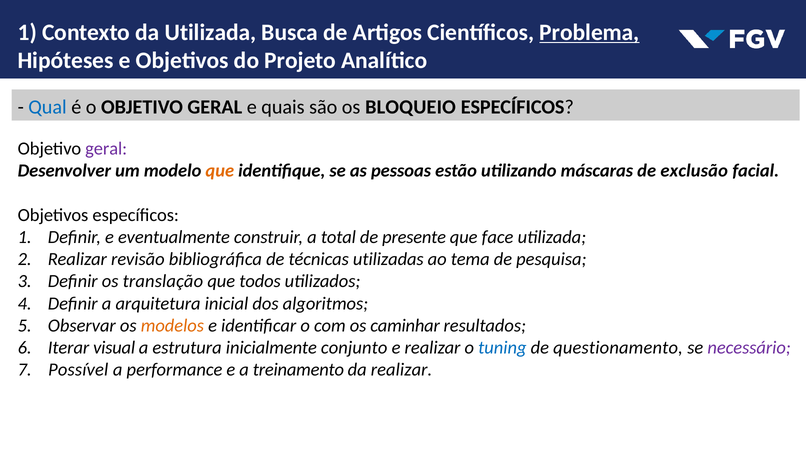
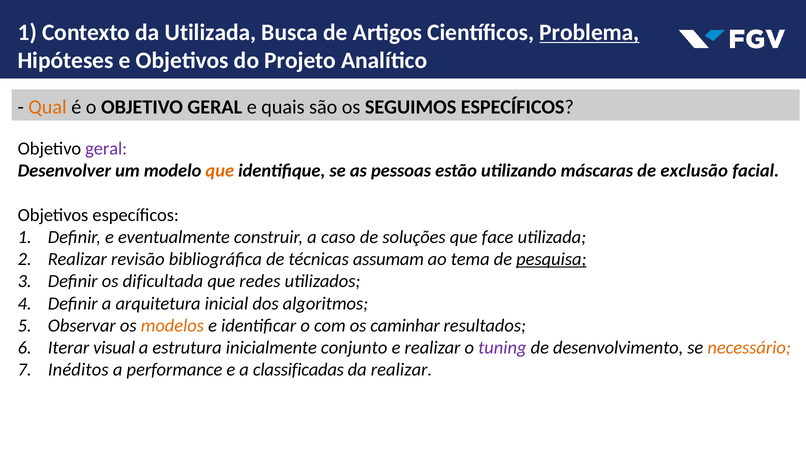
Qual colour: blue -> orange (48, 107)
BLOQUEIO: BLOQUEIO -> SEGUIMOS (411, 107)
total: total -> caso (338, 237)
presente: presente -> soluções (414, 237)
utilizadas: utilizadas -> assumam (388, 259)
pesquisa underline: none -> present (551, 259)
translação: translação -> dificultada (163, 282)
todos: todos -> redes (260, 282)
tuning colour: blue -> purple (502, 348)
questionamento: questionamento -> desenvolvimento (618, 348)
necessário colour: purple -> orange (749, 348)
Possível: Possível -> Inéditos (78, 370)
treinamento: treinamento -> classificadas (298, 370)
